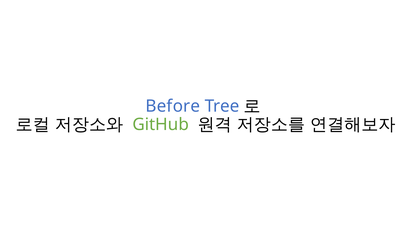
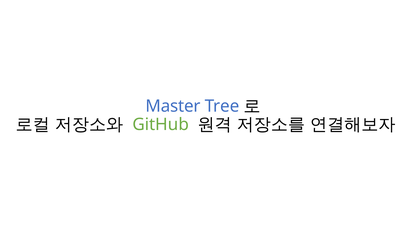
Before: Before -> Master (173, 106)
